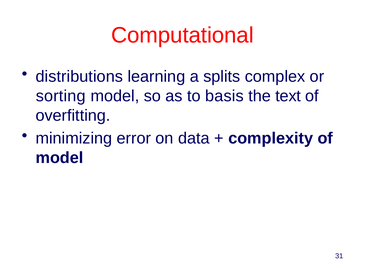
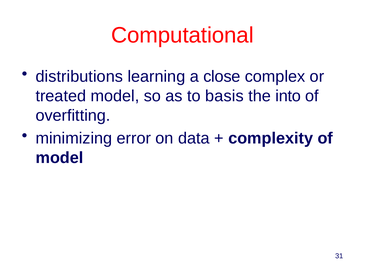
splits: splits -> close (222, 77)
sorting: sorting -> treated (61, 96)
text: text -> into (288, 96)
